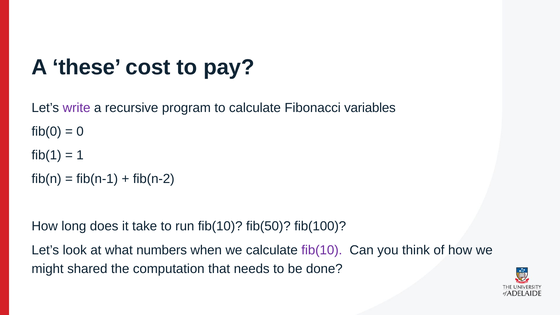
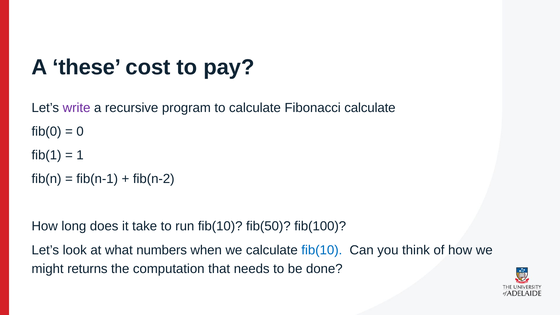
Fibonacci variables: variables -> calculate (370, 108)
fib(10 colour: purple -> blue (322, 250)
shared: shared -> returns (87, 269)
